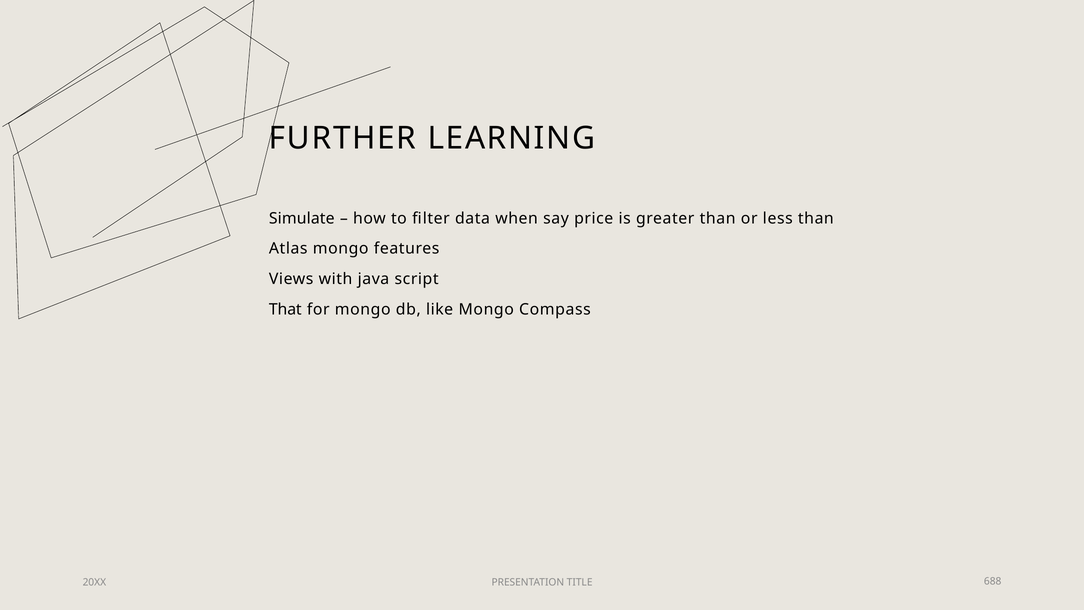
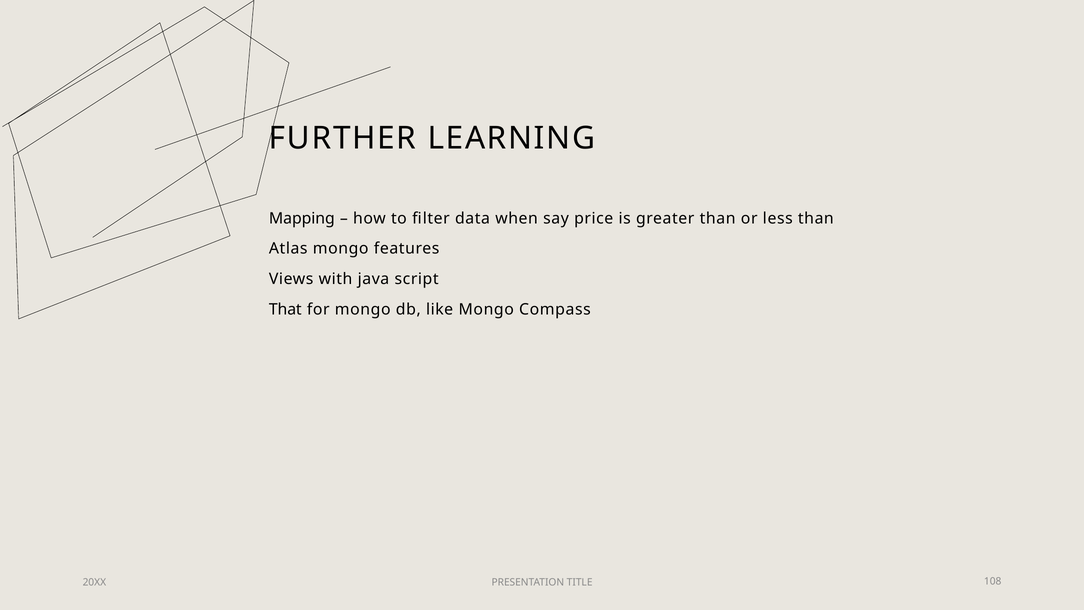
Simulate: Simulate -> Mapping (302, 218)
688: 688 -> 108 (993, 581)
